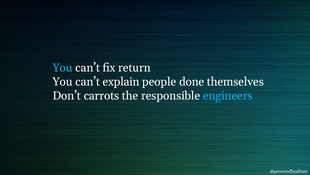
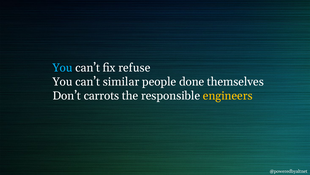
return: return -> refuse (134, 68)
explain: explain -> similar (121, 82)
engineers colour: light blue -> yellow (228, 96)
